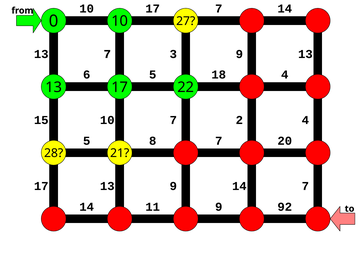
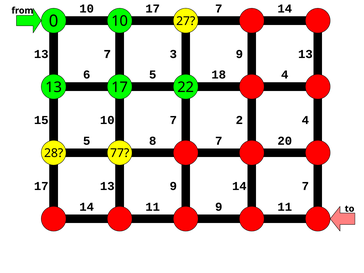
21: 21 -> 77 (120, 153)
9 92: 92 -> 11 (285, 207)
